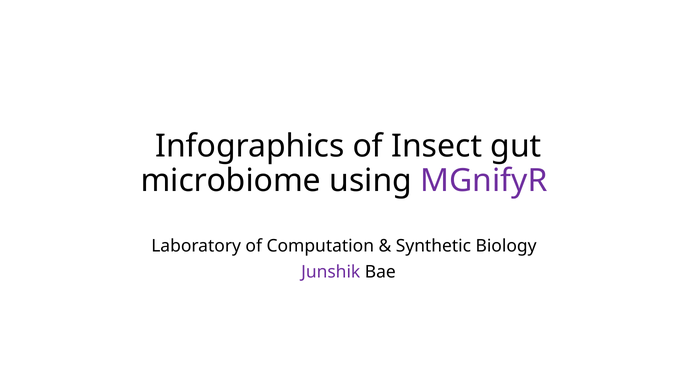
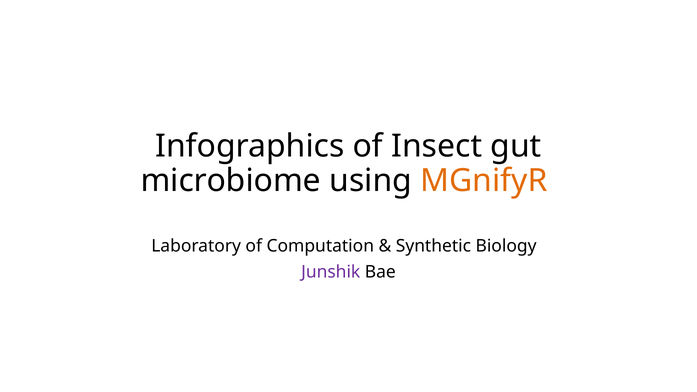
MGnifyR colour: purple -> orange (484, 181)
